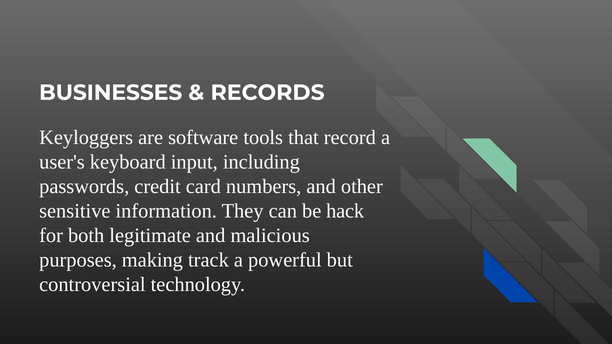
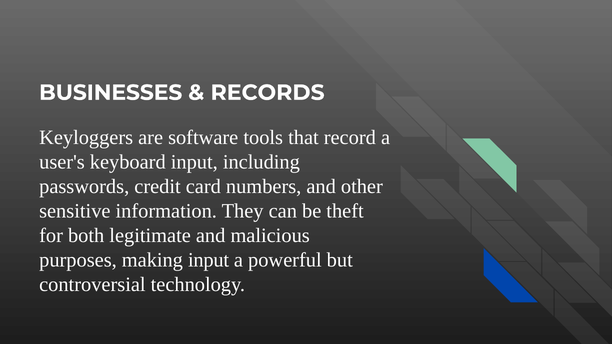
hack: hack -> theft (345, 211)
making track: track -> input (209, 260)
